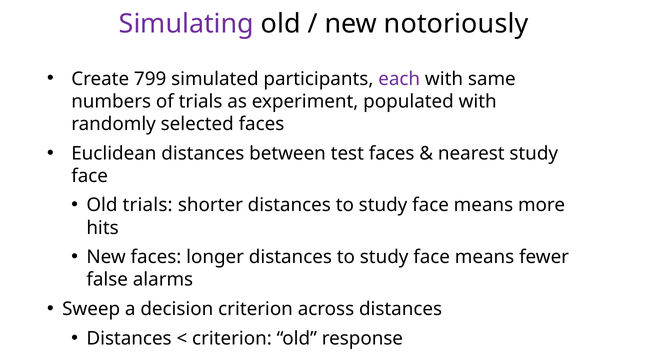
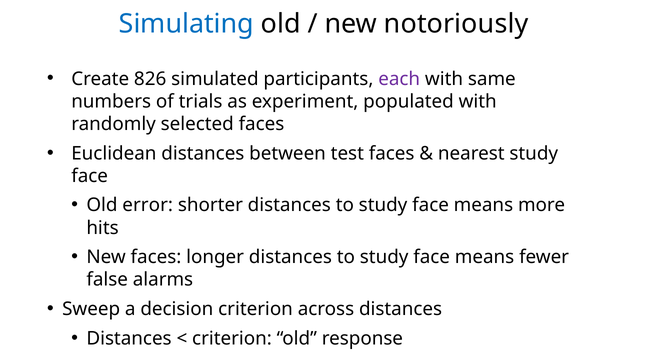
Simulating colour: purple -> blue (186, 24)
799: 799 -> 826 (150, 79)
Old trials: trials -> error (148, 205)
